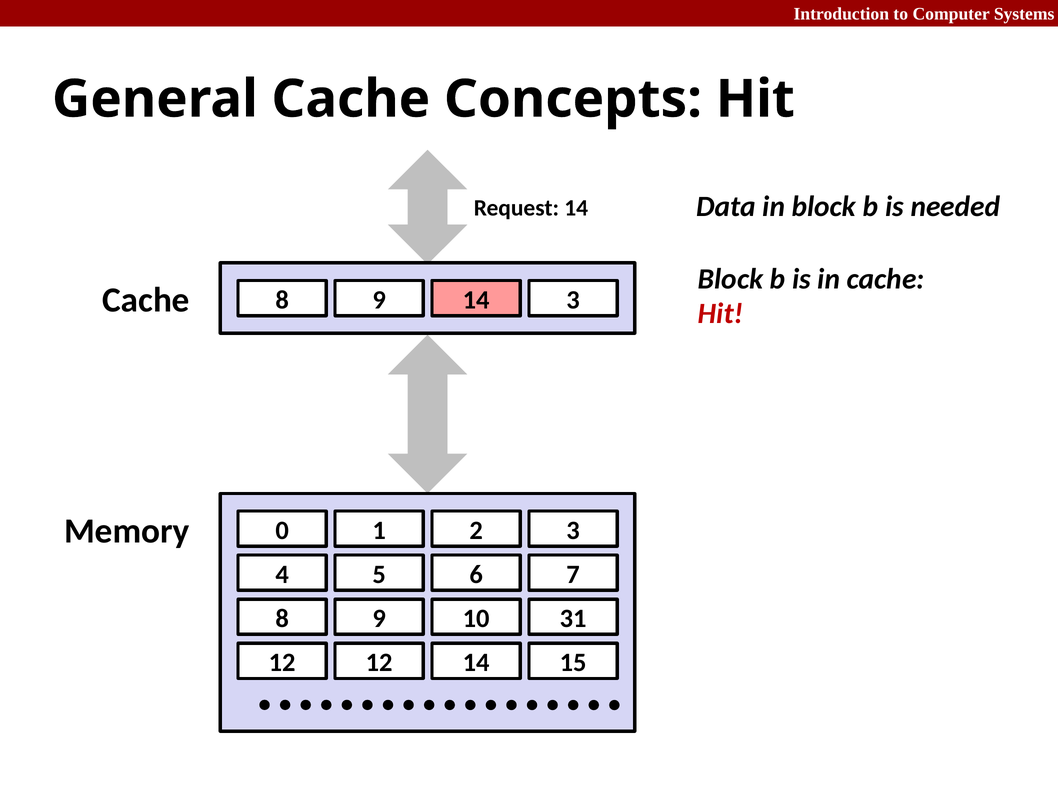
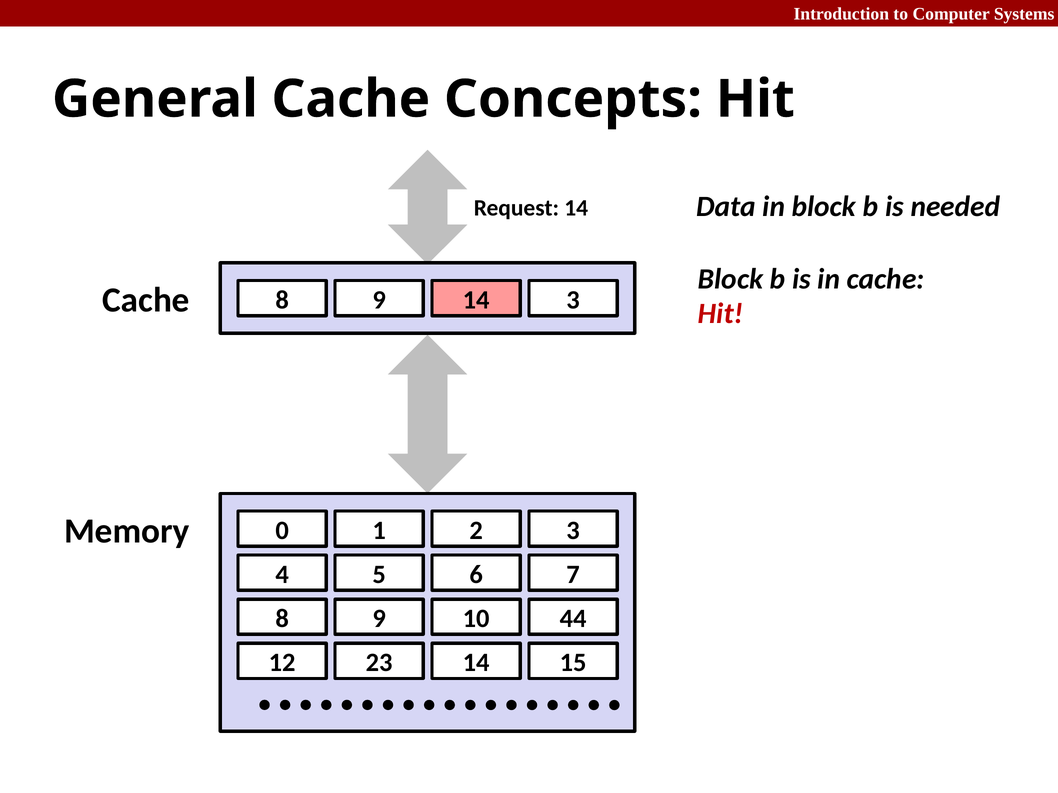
31: 31 -> 44 (573, 619)
12 12: 12 -> 23 (379, 663)
